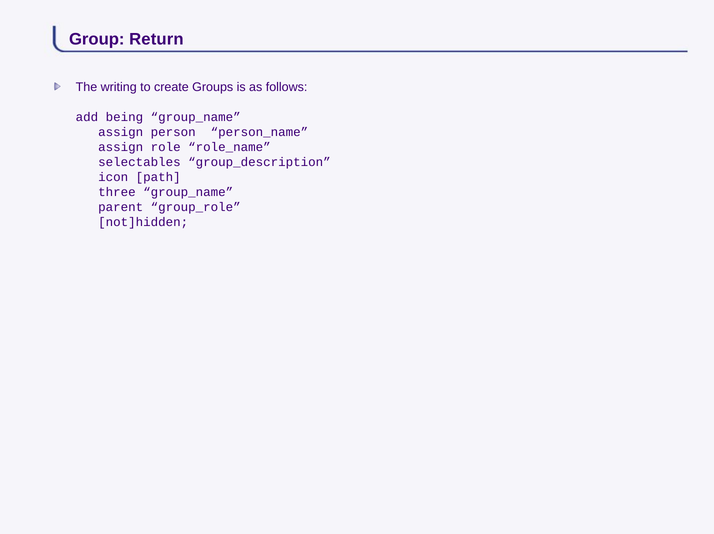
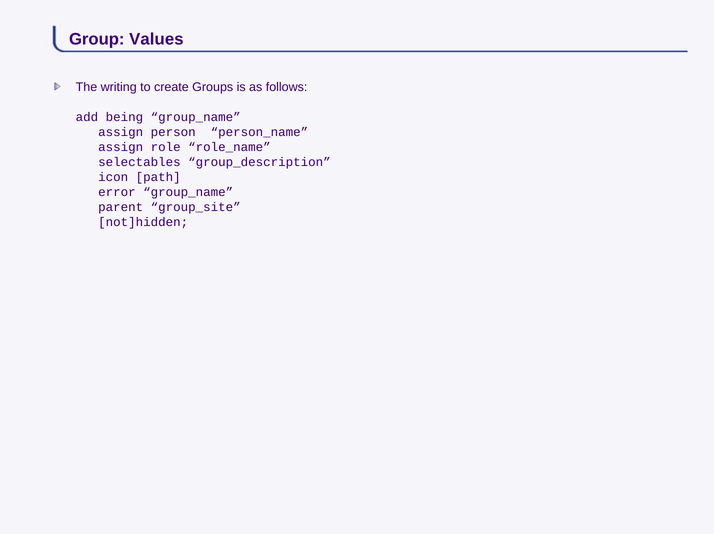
Return: Return -> Values (156, 39)
three: three -> error (117, 192)
group_role: group_role -> group_site (196, 207)
